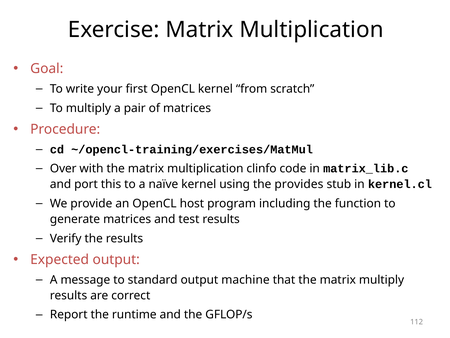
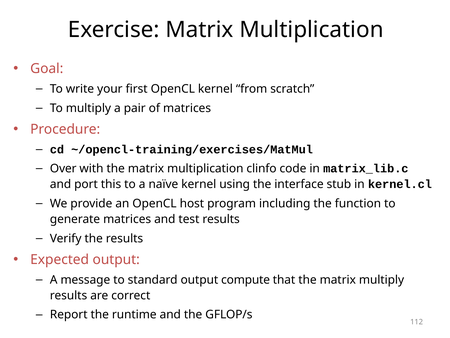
provides: provides -> interface (299, 184)
machine: machine -> compute (246, 279)
